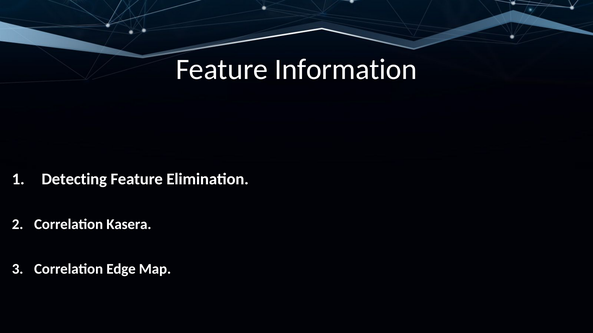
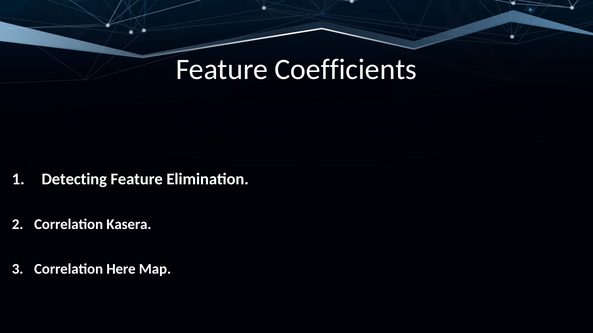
Information: Information -> Coefficients (346, 70)
Edge: Edge -> Here (121, 269)
